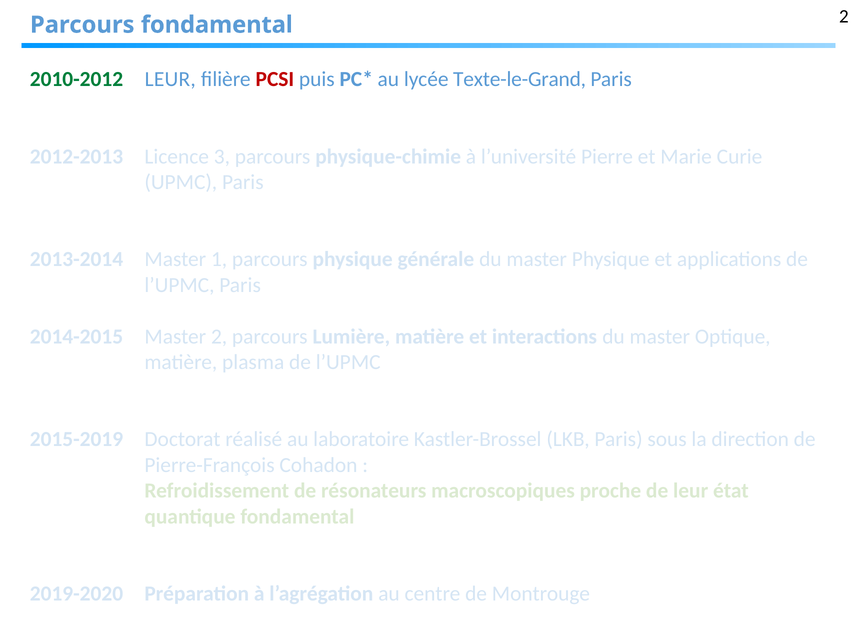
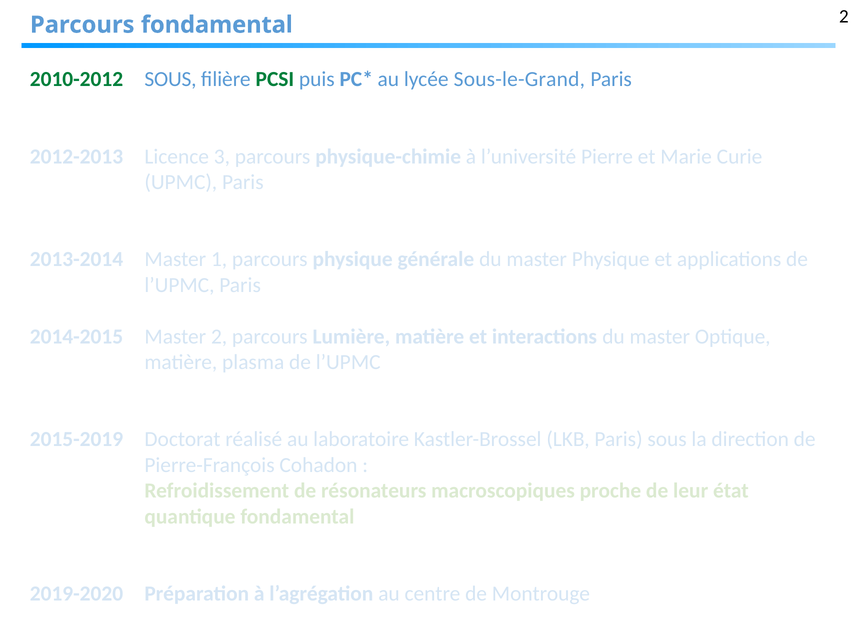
LEUR: LEUR -> SOUS (170, 79)
PCSI colour: red -> green (275, 79)
Texte-le-Grand: Texte-le-Grand -> Sous-le-Grand (519, 79)
